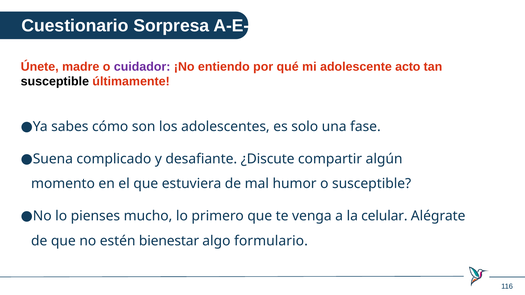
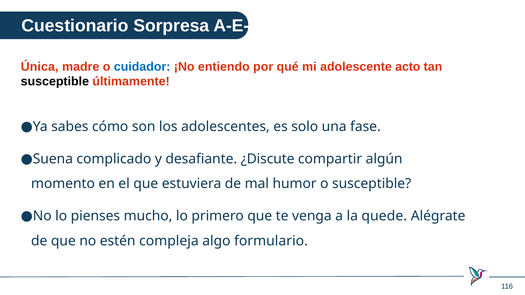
Únete: Únete -> Única (40, 67)
cuidador colour: purple -> blue (142, 67)
celular: celular -> quede (384, 216)
bienestar: bienestar -> compleja (169, 241)
